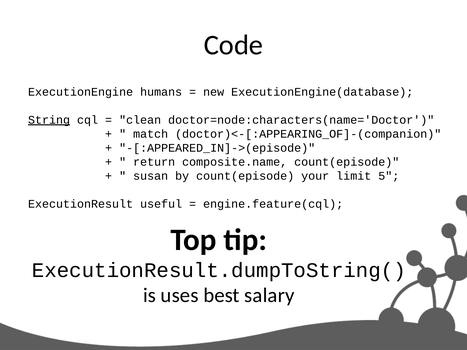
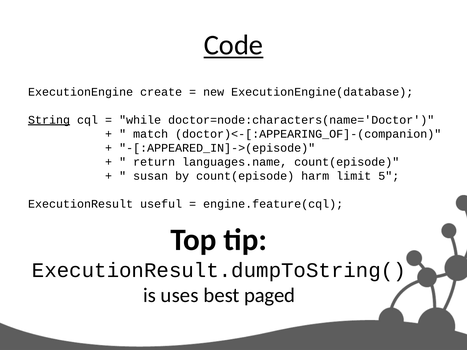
Code underline: none -> present (233, 45)
humans: humans -> create (161, 92)
clean: clean -> while (140, 120)
composite.name: composite.name -> languages.name (235, 162)
your: your -> harm (315, 176)
salary: salary -> paged (270, 295)
